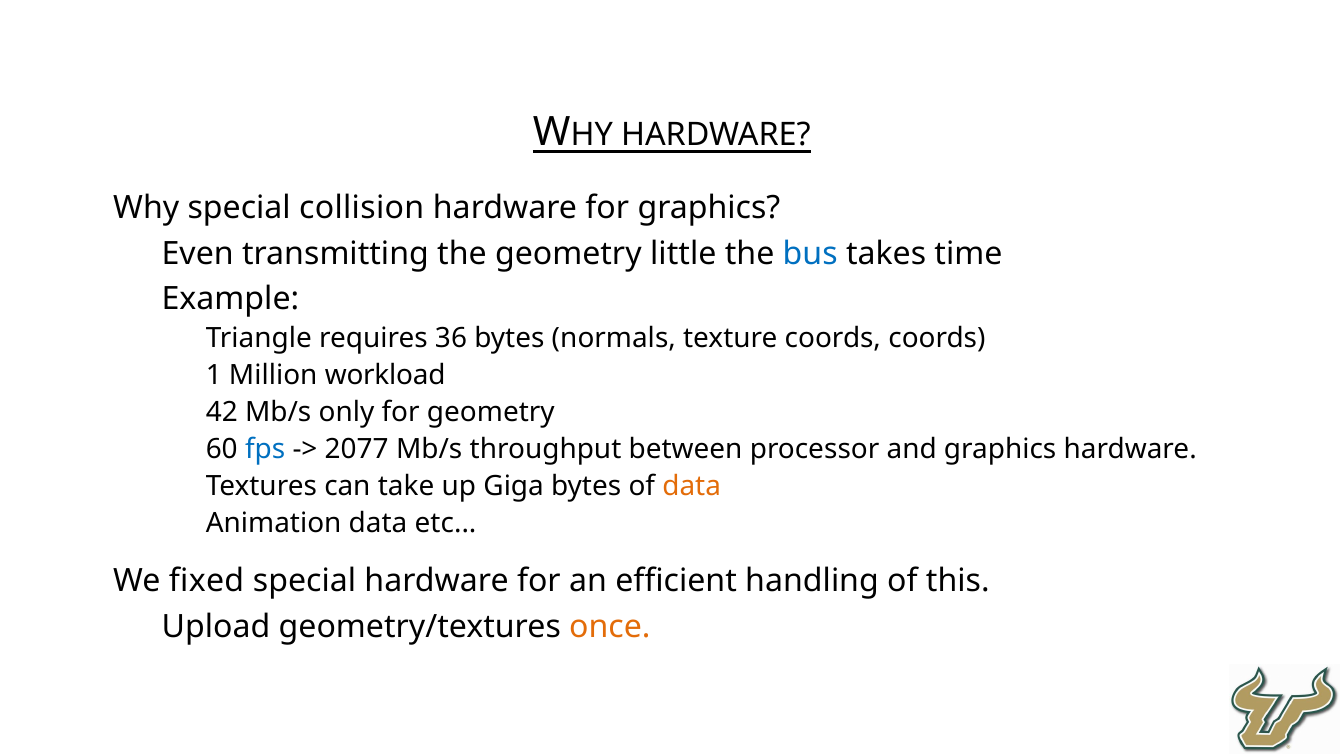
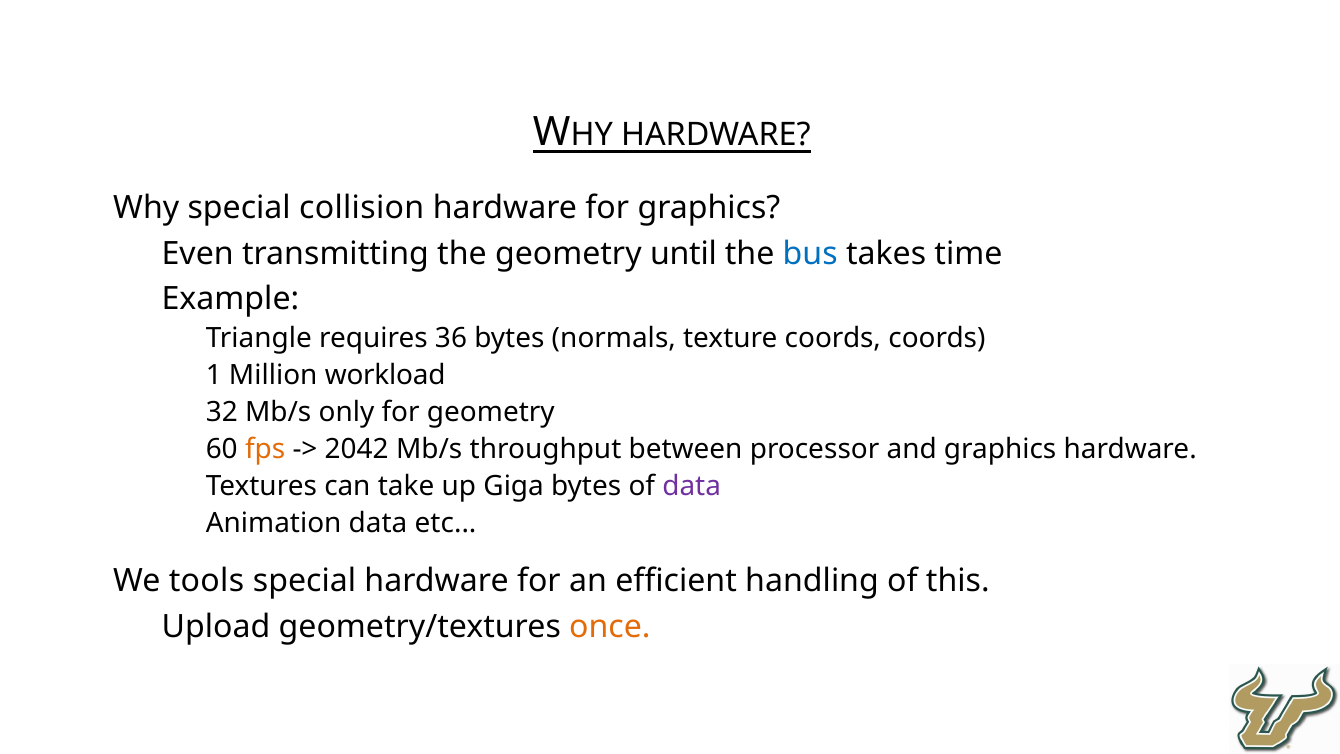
little: little -> until (683, 253)
42: 42 -> 32 (222, 412)
fps colour: blue -> orange (265, 449)
2077: 2077 -> 2042 (357, 449)
data colour: orange -> purple (692, 486)
fixed: fixed -> tools (207, 581)
